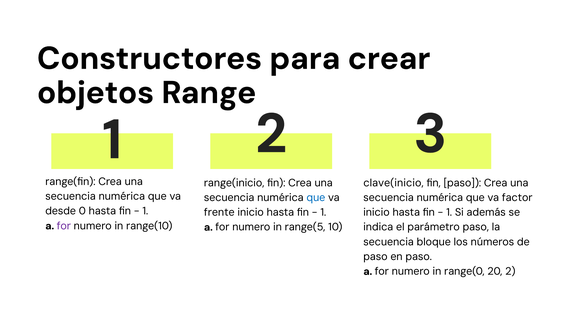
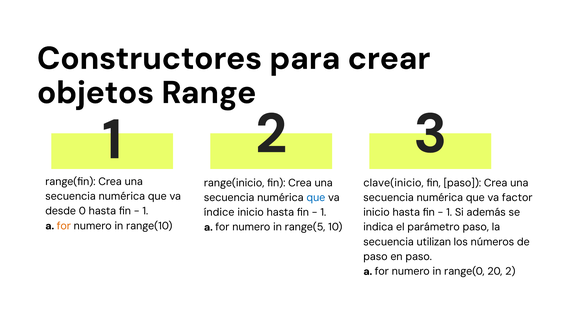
frente: frente -> índice (219, 213)
for colour: purple -> orange (64, 226)
bloque: bloque -> utilizan (434, 242)
